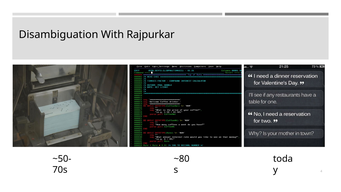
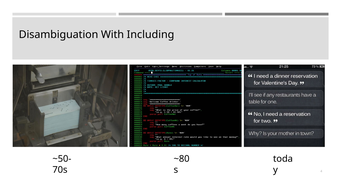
Rajpurkar: Rajpurkar -> Including (151, 35)
